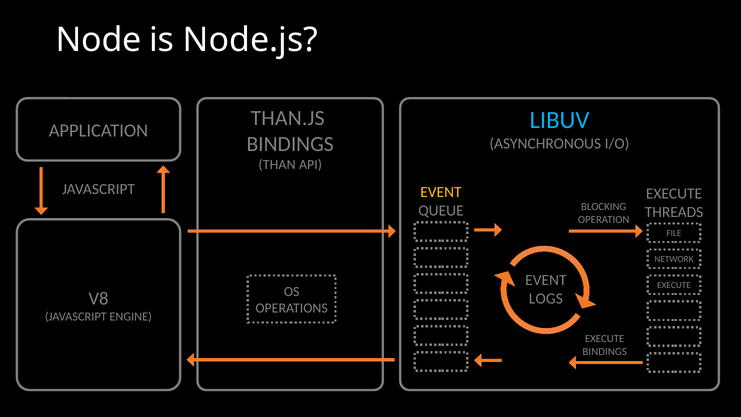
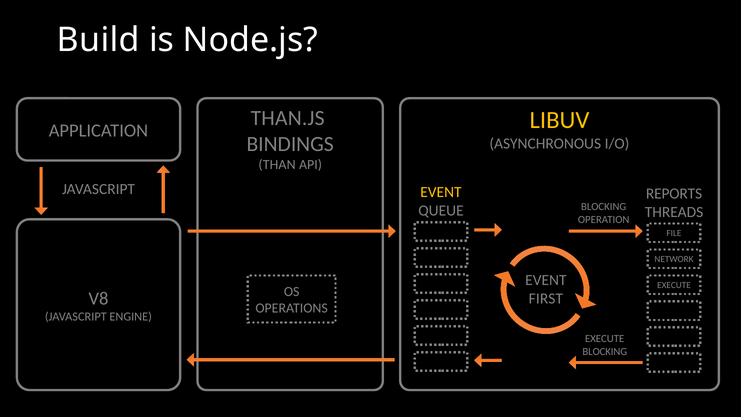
Node: Node -> Build (98, 40)
LIBUV colour: light blue -> yellow (559, 120)
EXECUTE: EXECUTE -> REPORTS (674, 193)
LOGS: LOGS -> FIRST (546, 299)
BINDINGS: BINDINGS -> BLOCKING (605, 352)
